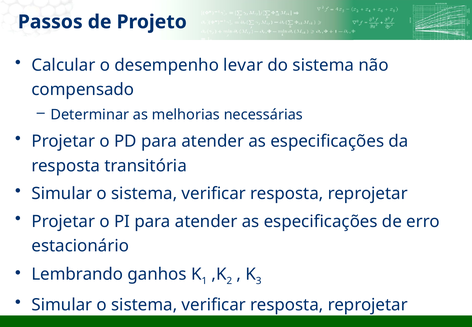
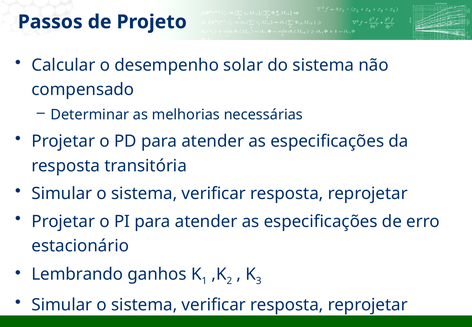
levar: levar -> solar (243, 65)
